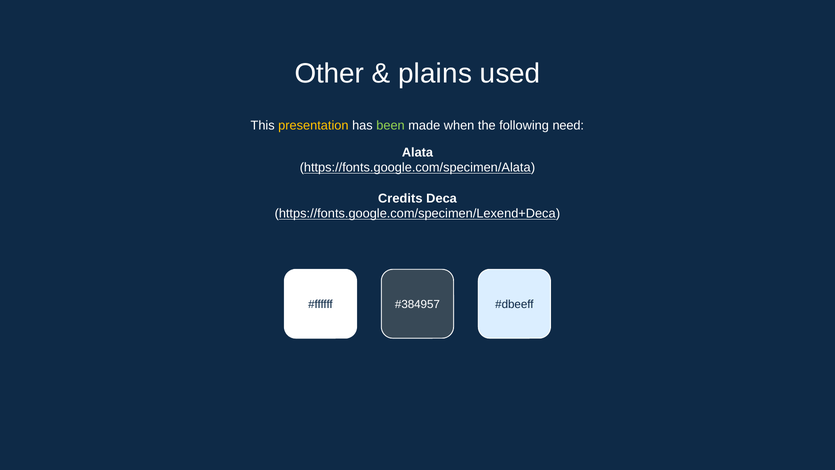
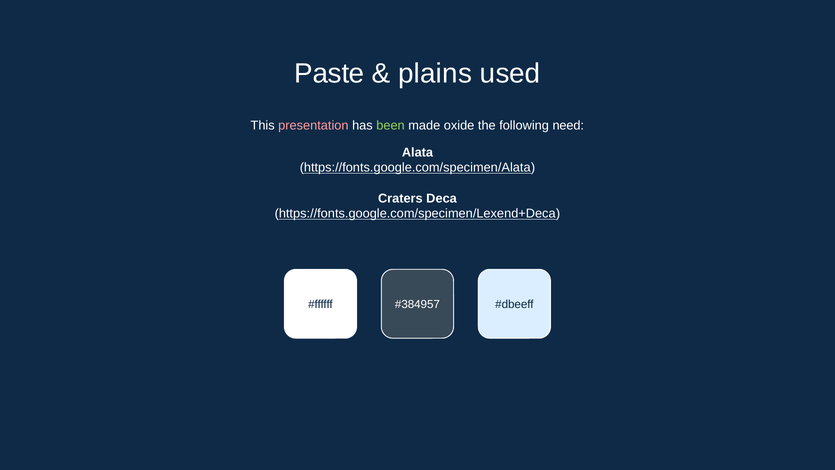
Other: Other -> Paste (329, 74)
presentation colour: yellow -> pink (313, 125)
when: when -> oxide (459, 125)
Credits: Credits -> Craters (400, 198)
